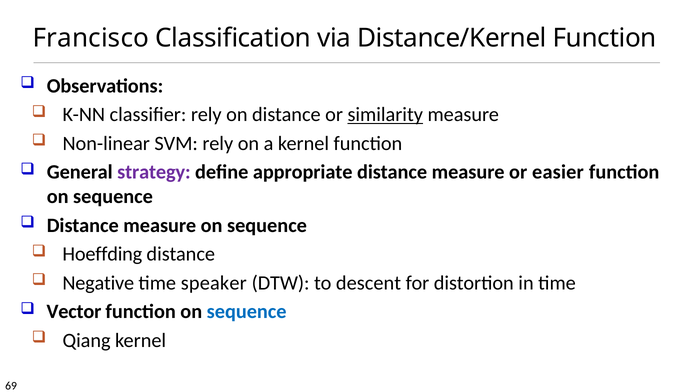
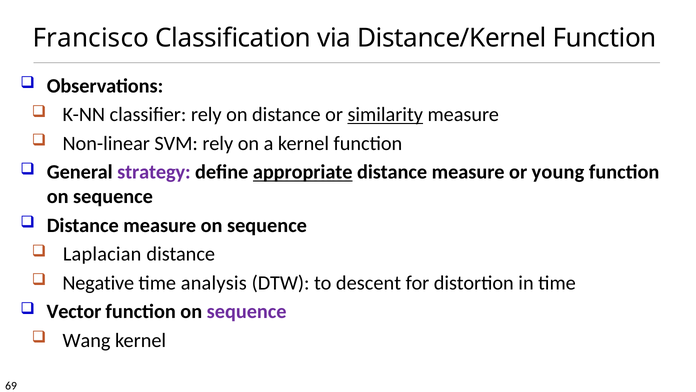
appropriate underline: none -> present (303, 172)
easier: easier -> young (558, 172)
Hoeffding: Hoeffding -> Laplacian (102, 254)
speaker: speaker -> analysis (214, 283)
sequence colour: blue -> purple (247, 311)
Qiang: Qiang -> Wang (87, 340)
